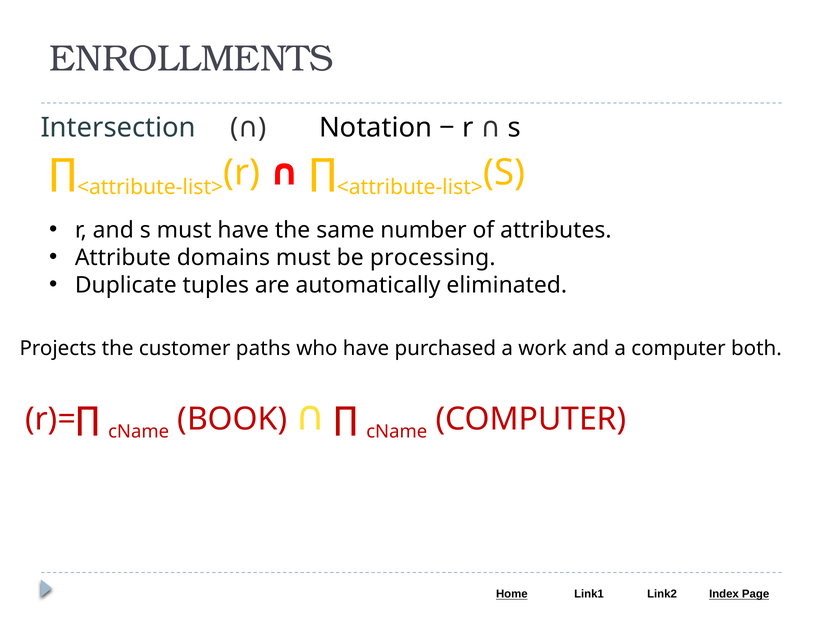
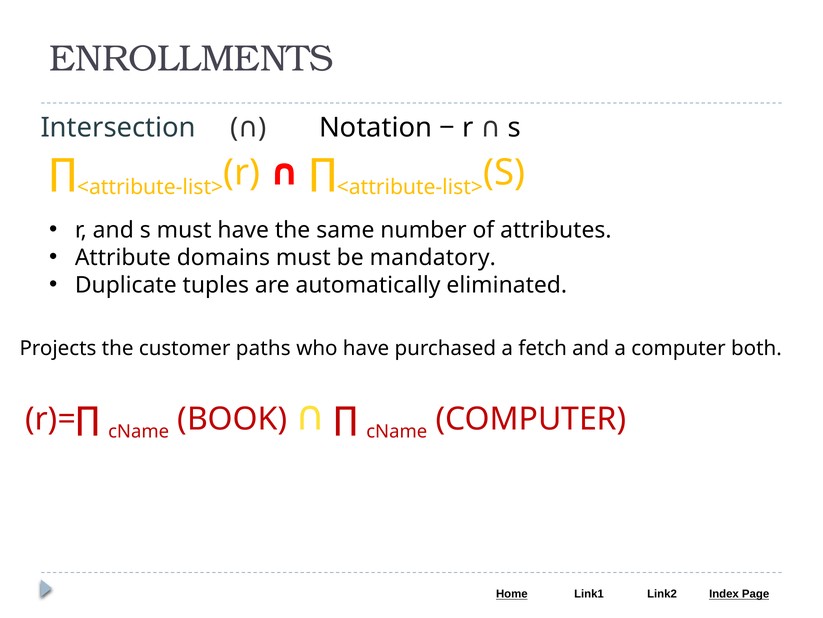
processing: processing -> mandatory (433, 257)
work: work -> fetch (543, 348)
